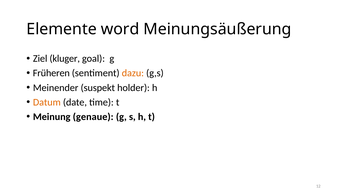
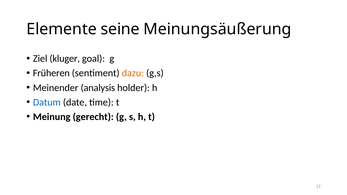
word: word -> seine (120, 29)
suspekt: suspekt -> analysis (98, 88)
Datum colour: orange -> blue (47, 102)
genaue: genaue -> gerecht (93, 117)
